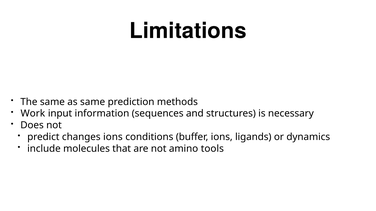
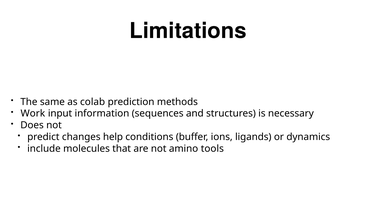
as same: same -> colab (93, 102)
changes ions: ions -> help (113, 137)
